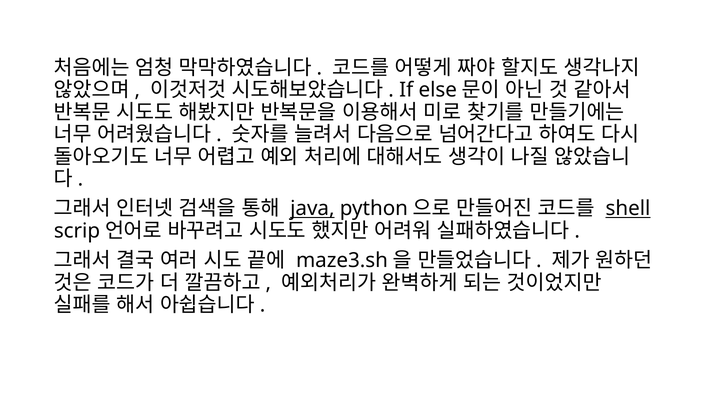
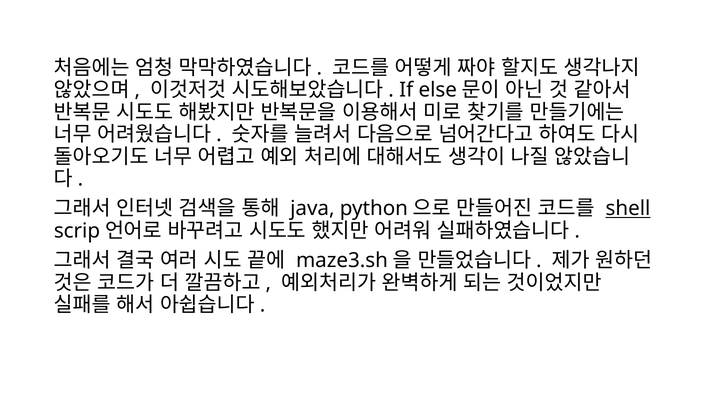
java underline: present -> none (312, 208)
